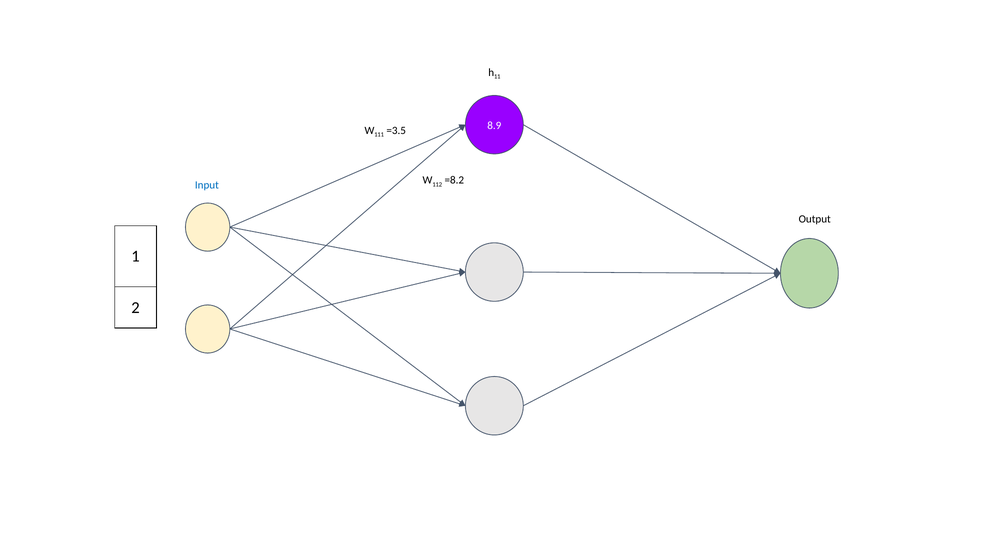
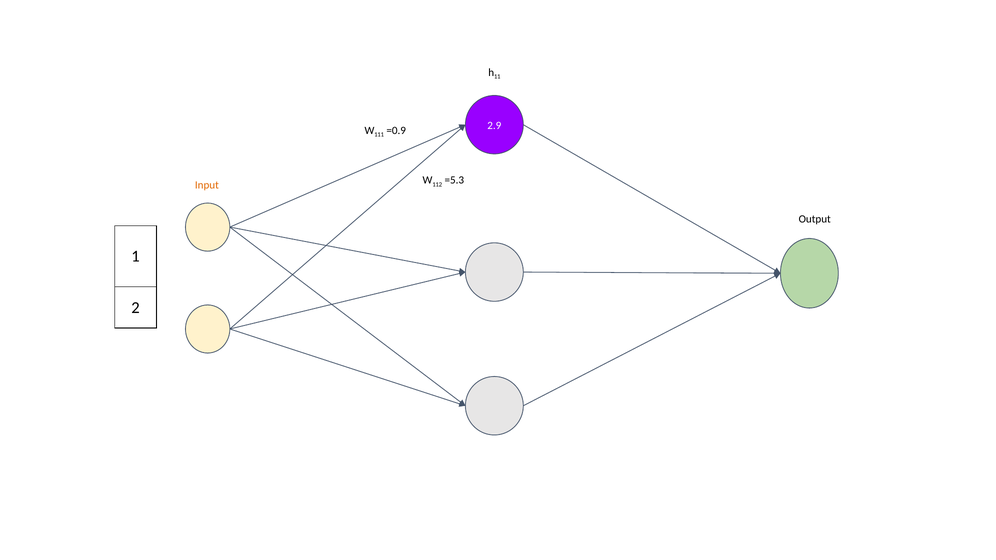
8.9: 8.9 -> 2.9 (494, 125)
=3.5: =3.5 -> =0.9 (396, 131)
=8.2: =8.2 -> =5.3 (454, 180)
Input colour: blue -> orange (207, 185)
